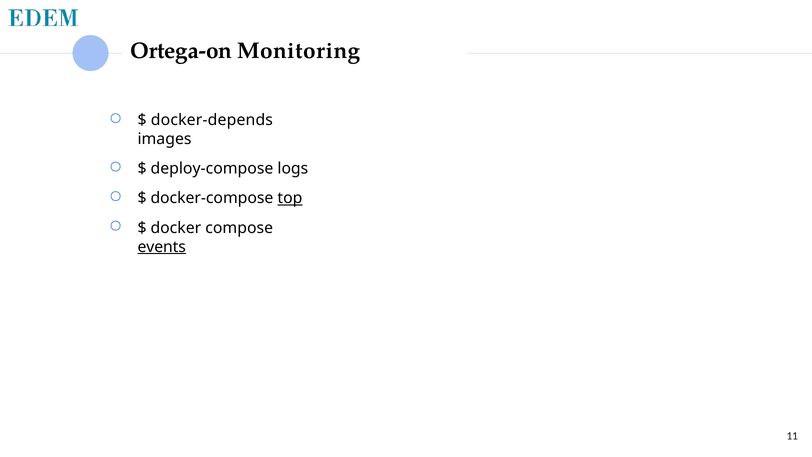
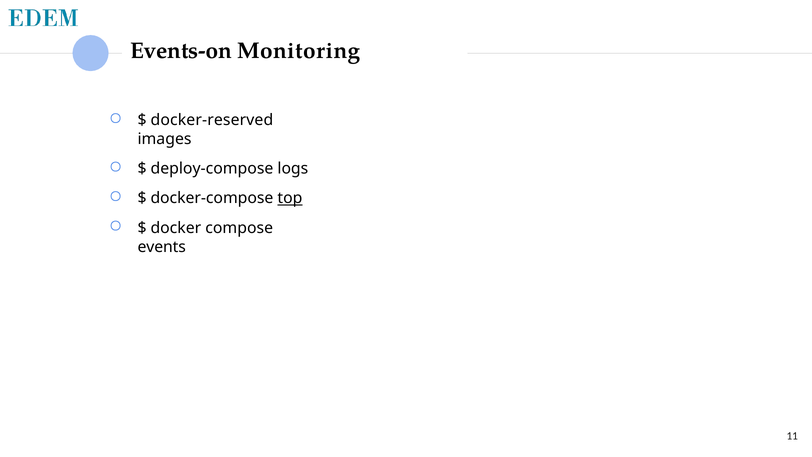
Ortega-on: Ortega-on -> Events-on (181, 51)
docker-depends: docker-depends -> docker-reserved (212, 120)
events underline: present -> none (162, 247)
